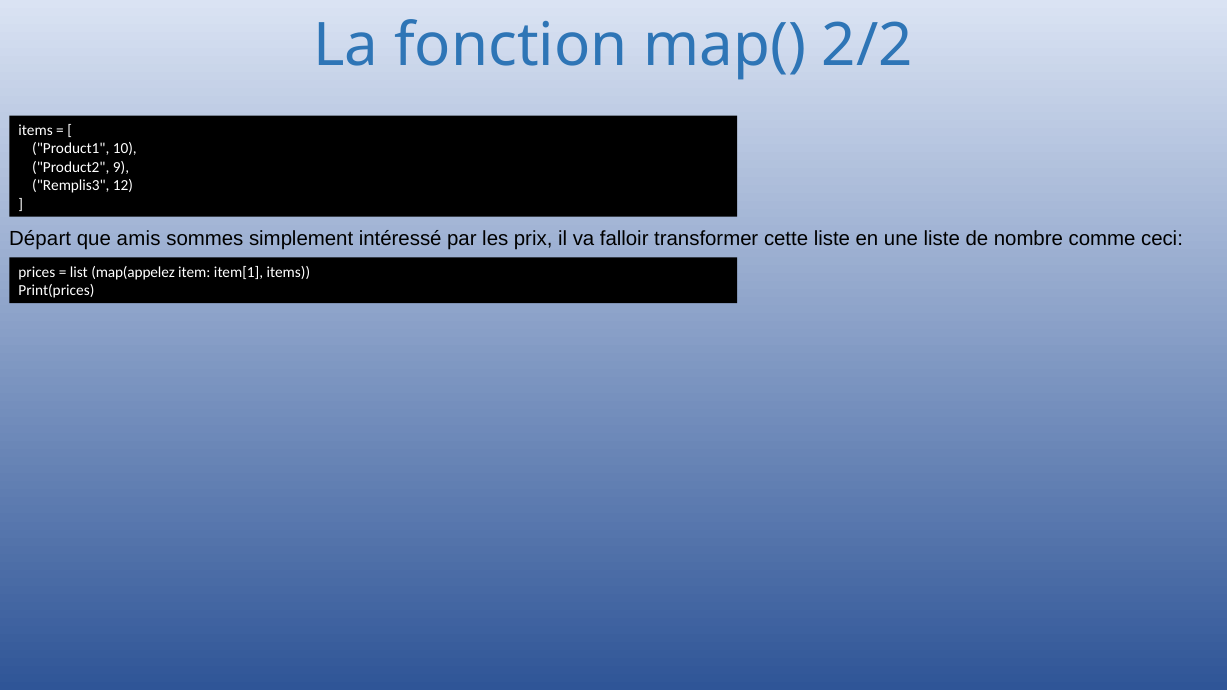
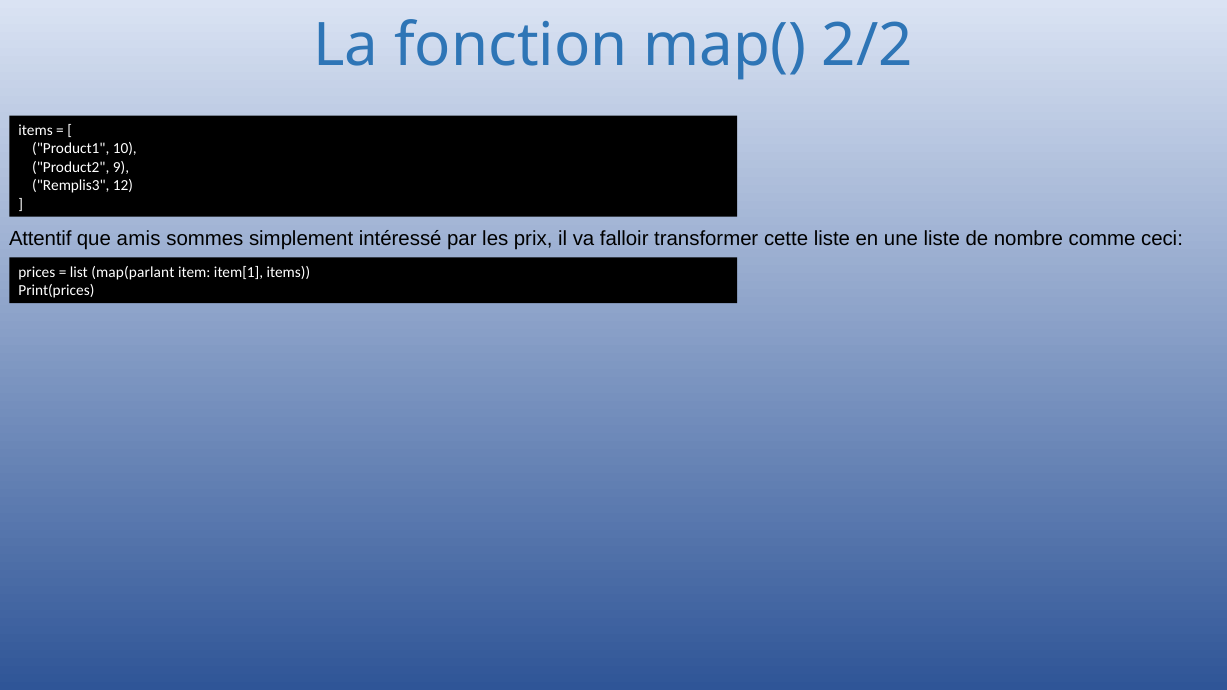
Départ: Départ -> Attentif (40, 239)
map(appelez: map(appelez -> map(parlant (133, 272)
